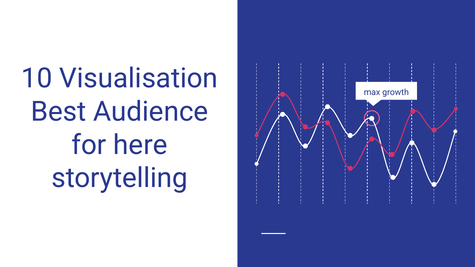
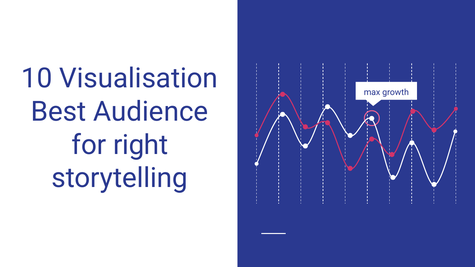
here: here -> right (141, 145)
